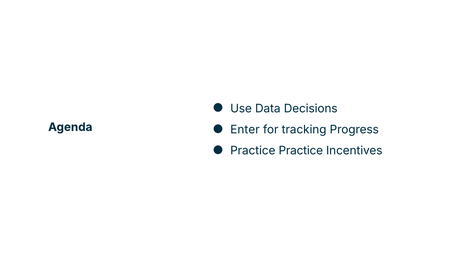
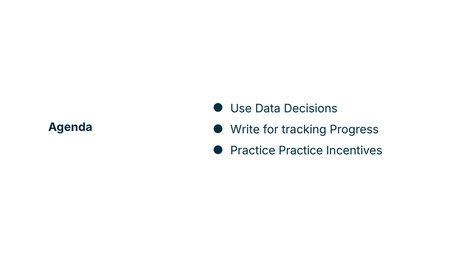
Enter: Enter -> Write (245, 129)
